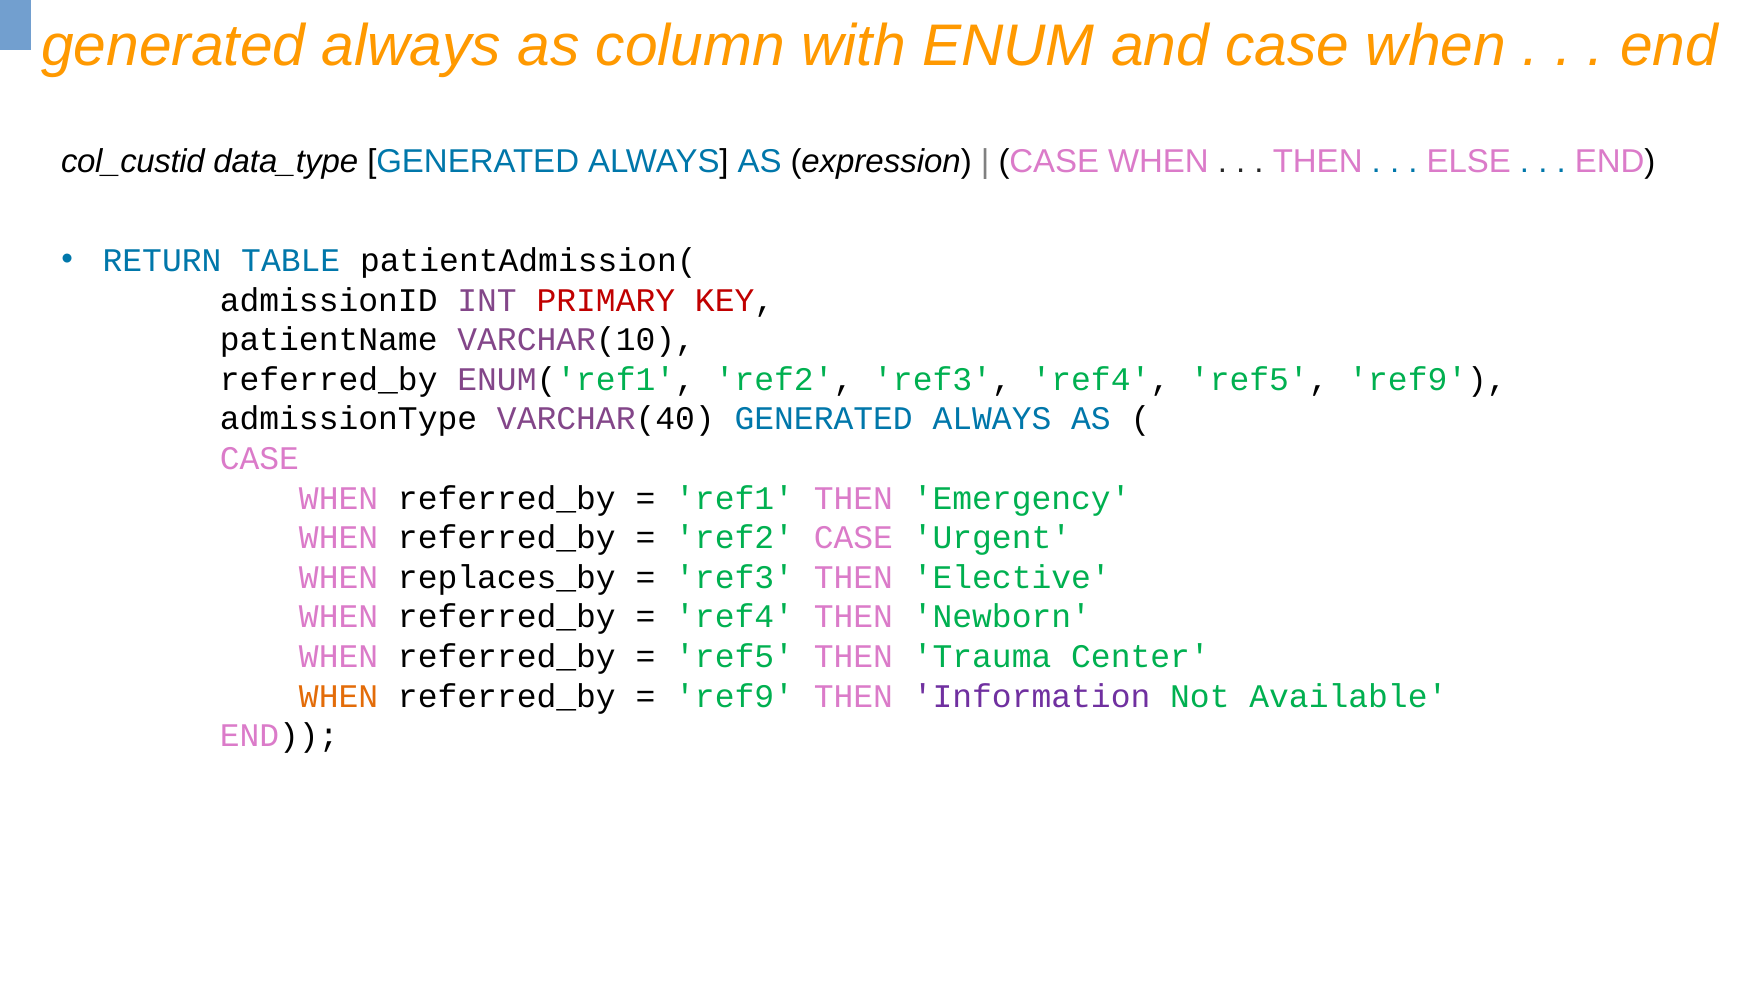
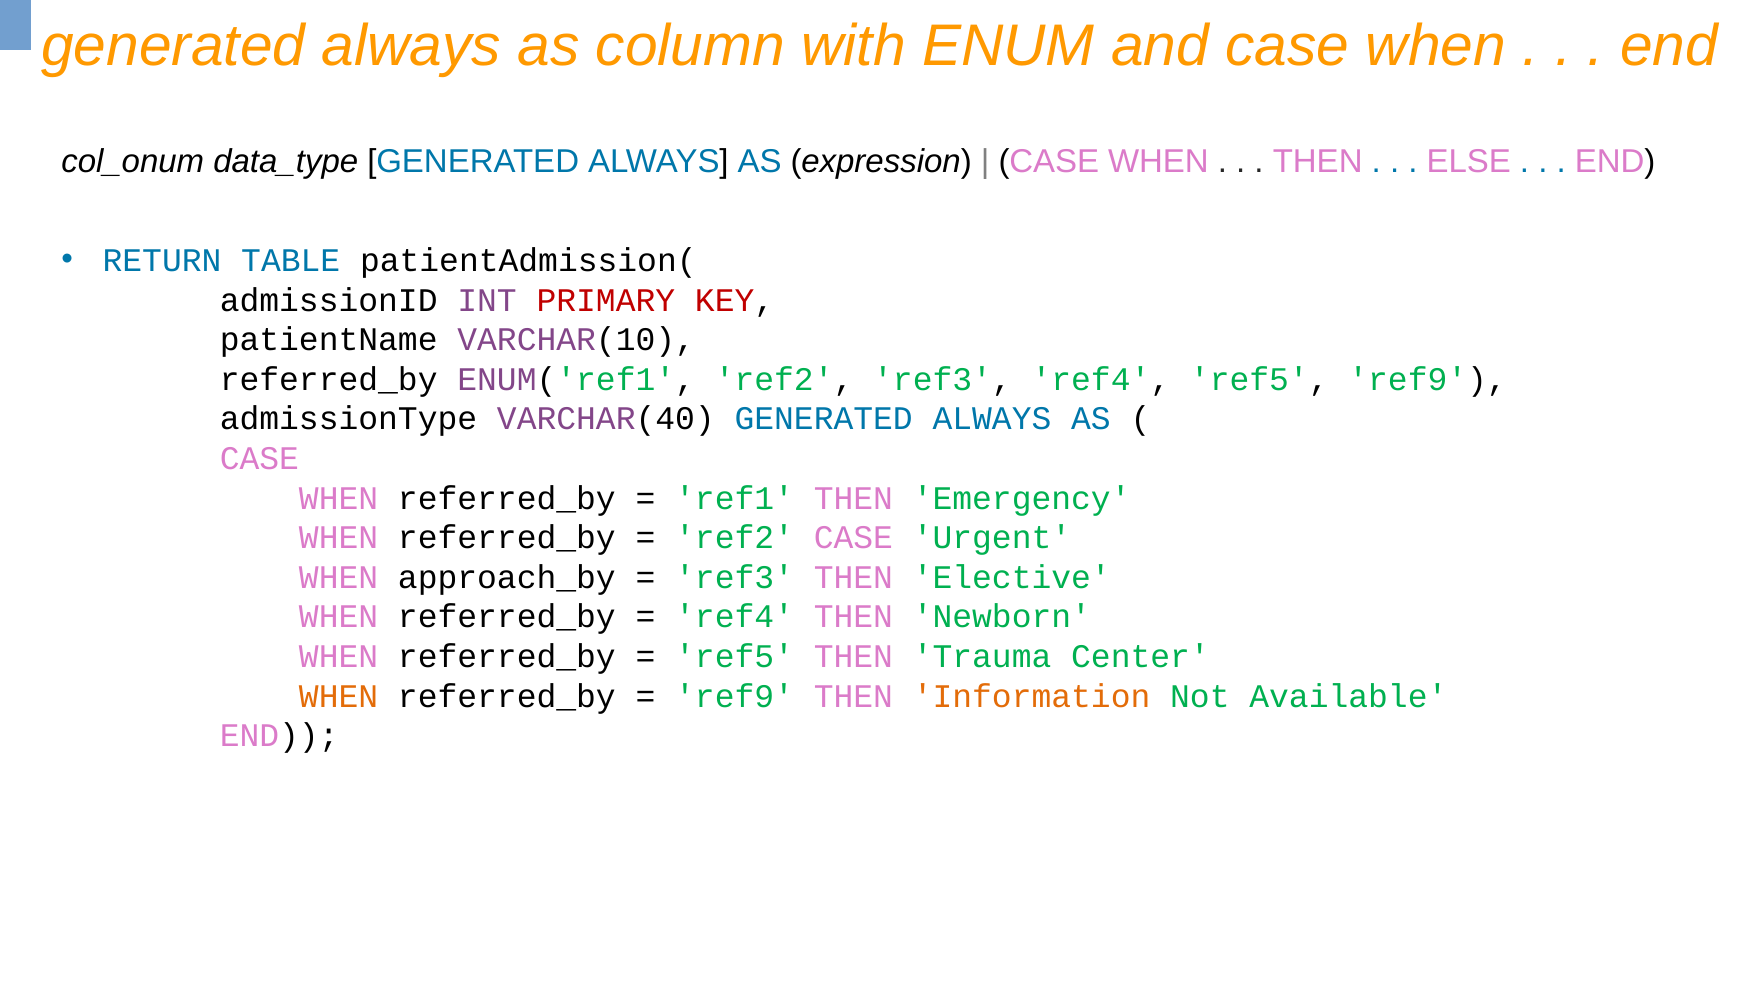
col_custid: col_custid -> col_onum (133, 162)
replaces_by: replaces_by -> approach_by (507, 577)
Information colour: purple -> orange (1032, 696)
